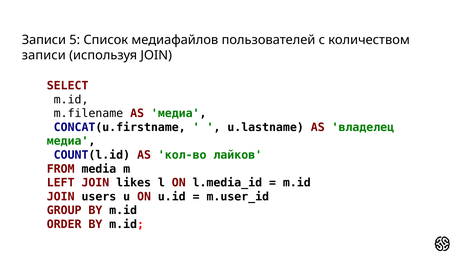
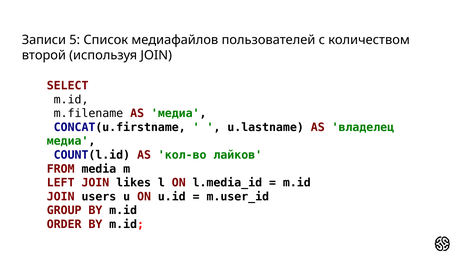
записи: записи -> второй (44, 55)
